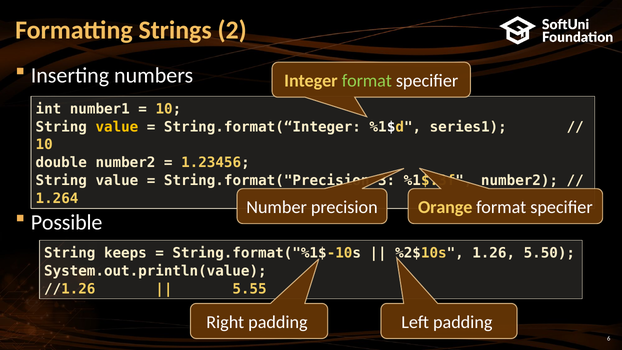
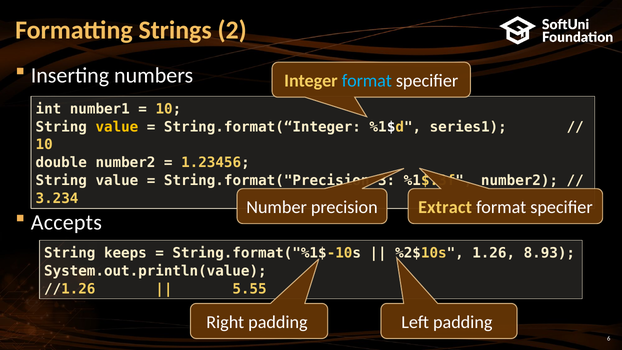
format colour: light green -> light blue (367, 81)
1.264: 1.264 -> 3.234 (57, 199)
Orange: Orange -> Extract (445, 207)
Possible: Possible -> Accepts (66, 222)
5.50: 5.50 -> 8.93 (549, 253)
